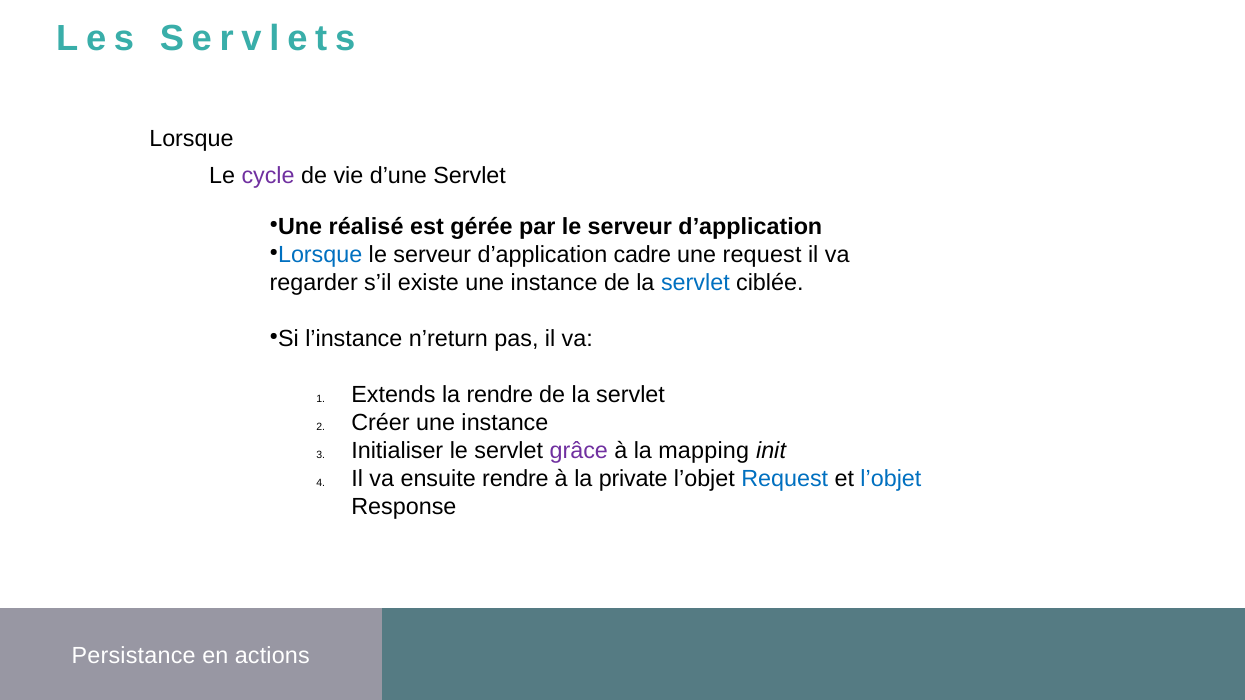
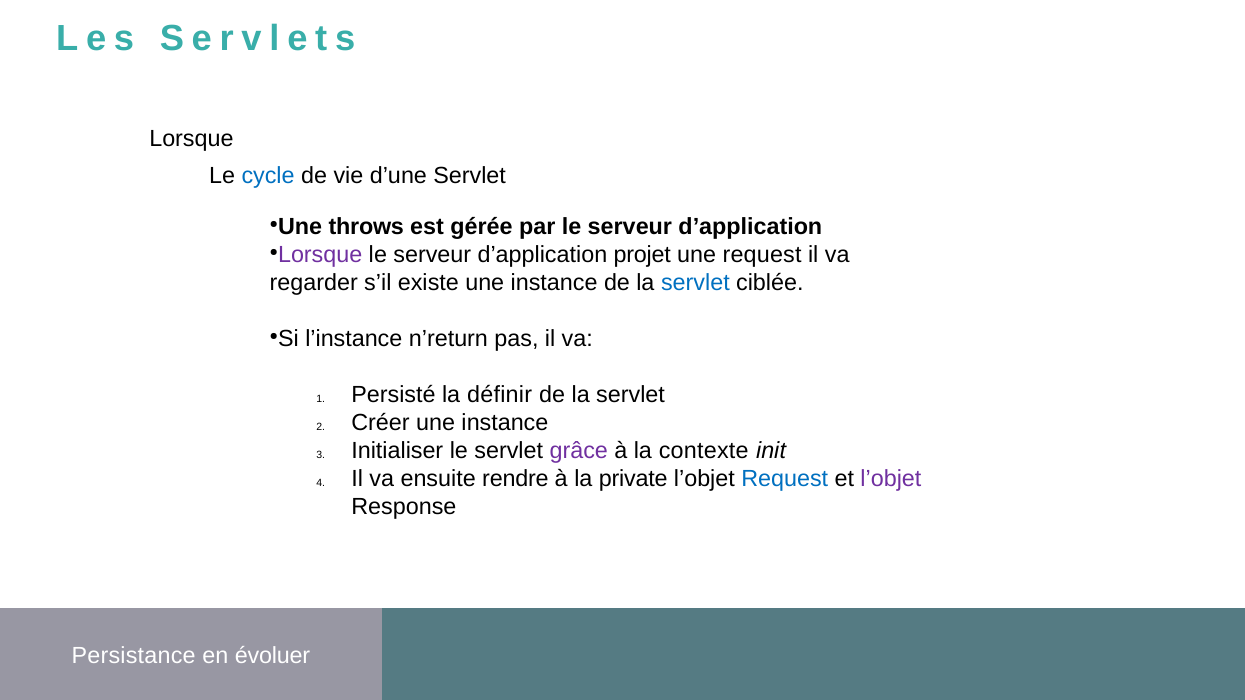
cycle colour: purple -> blue (268, 176)
réalisé: réalisé -> throws (366, 227)
Lorsque colour: blue -> purple (320, 255)
cadre: cadre -> projet (642, 255)
Extends: Extends -> Persisté (393, 395)
la rendre: rendre -> définir (500, 395)
mapping: mapping -> contexte (704, 451)
l’objet colour: blue -> purple (891, 479)
actions: actions -> évoluer (272, 656)
